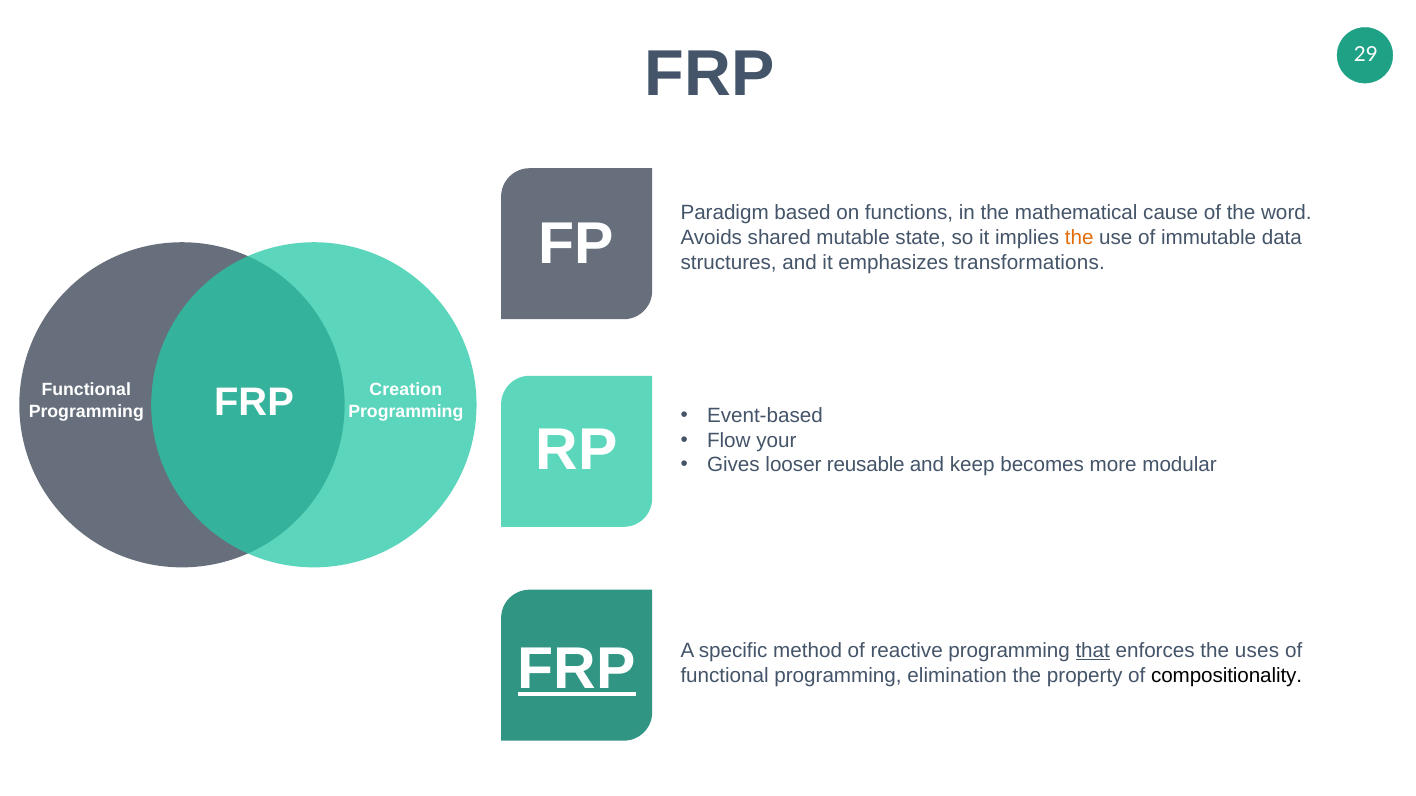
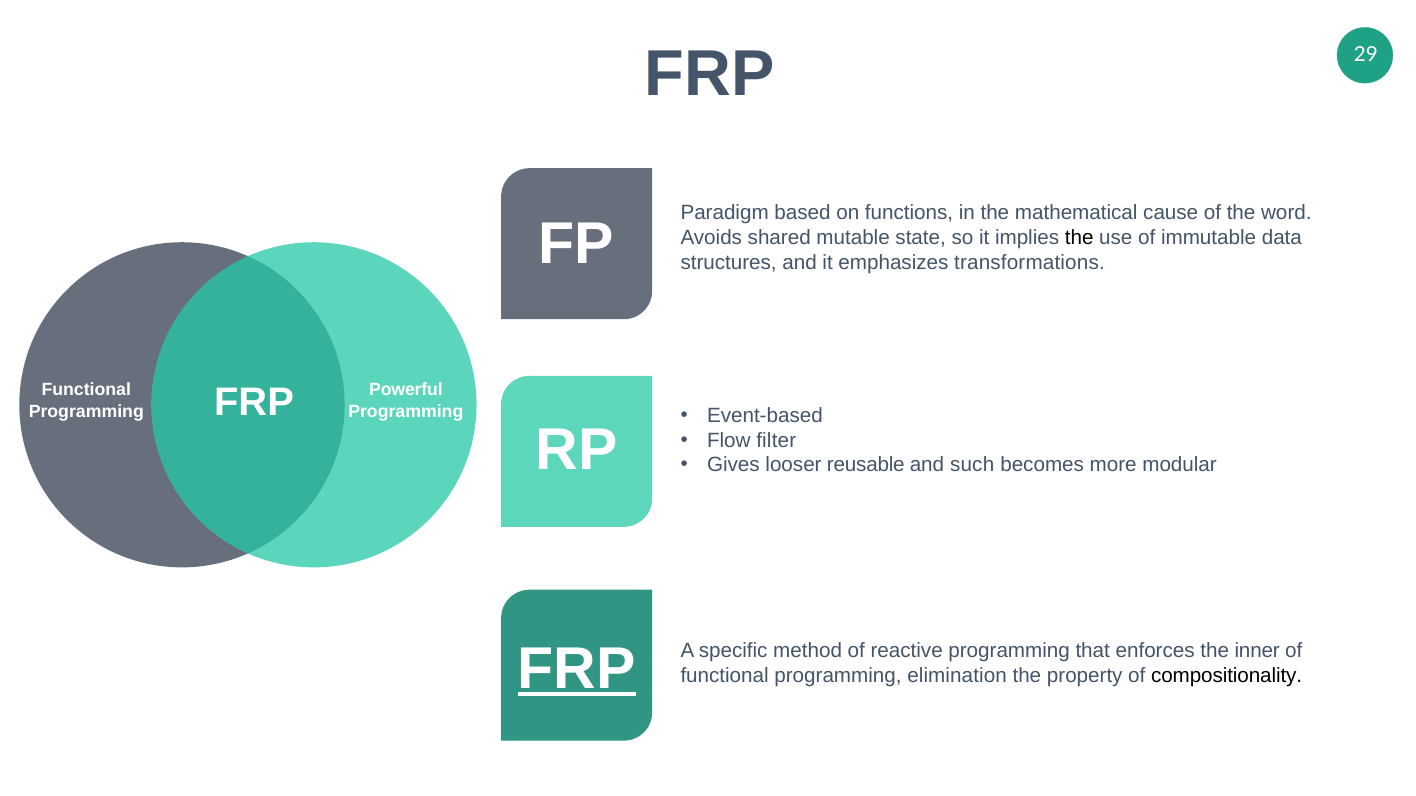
the colour: orange -> black (1079, 238)
Creation: Creation -> Powerful (406, 390)
your: your -> filter (776, 441)
keep: keep -> such (972, 466)
that underline: present -> none (1093, 651)
uses: uses -> inner (1257, 651)
